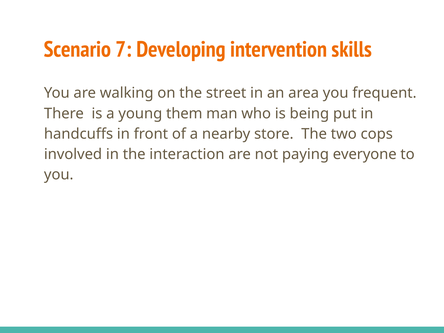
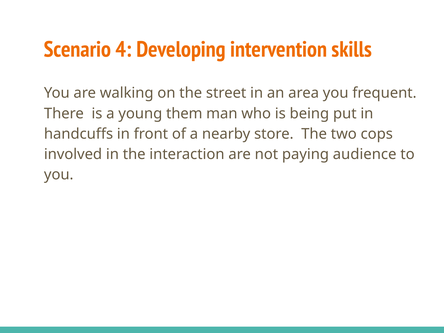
7: 7 -> 4 (124, 50)
everyone: everyone -> audience (365, 154)
